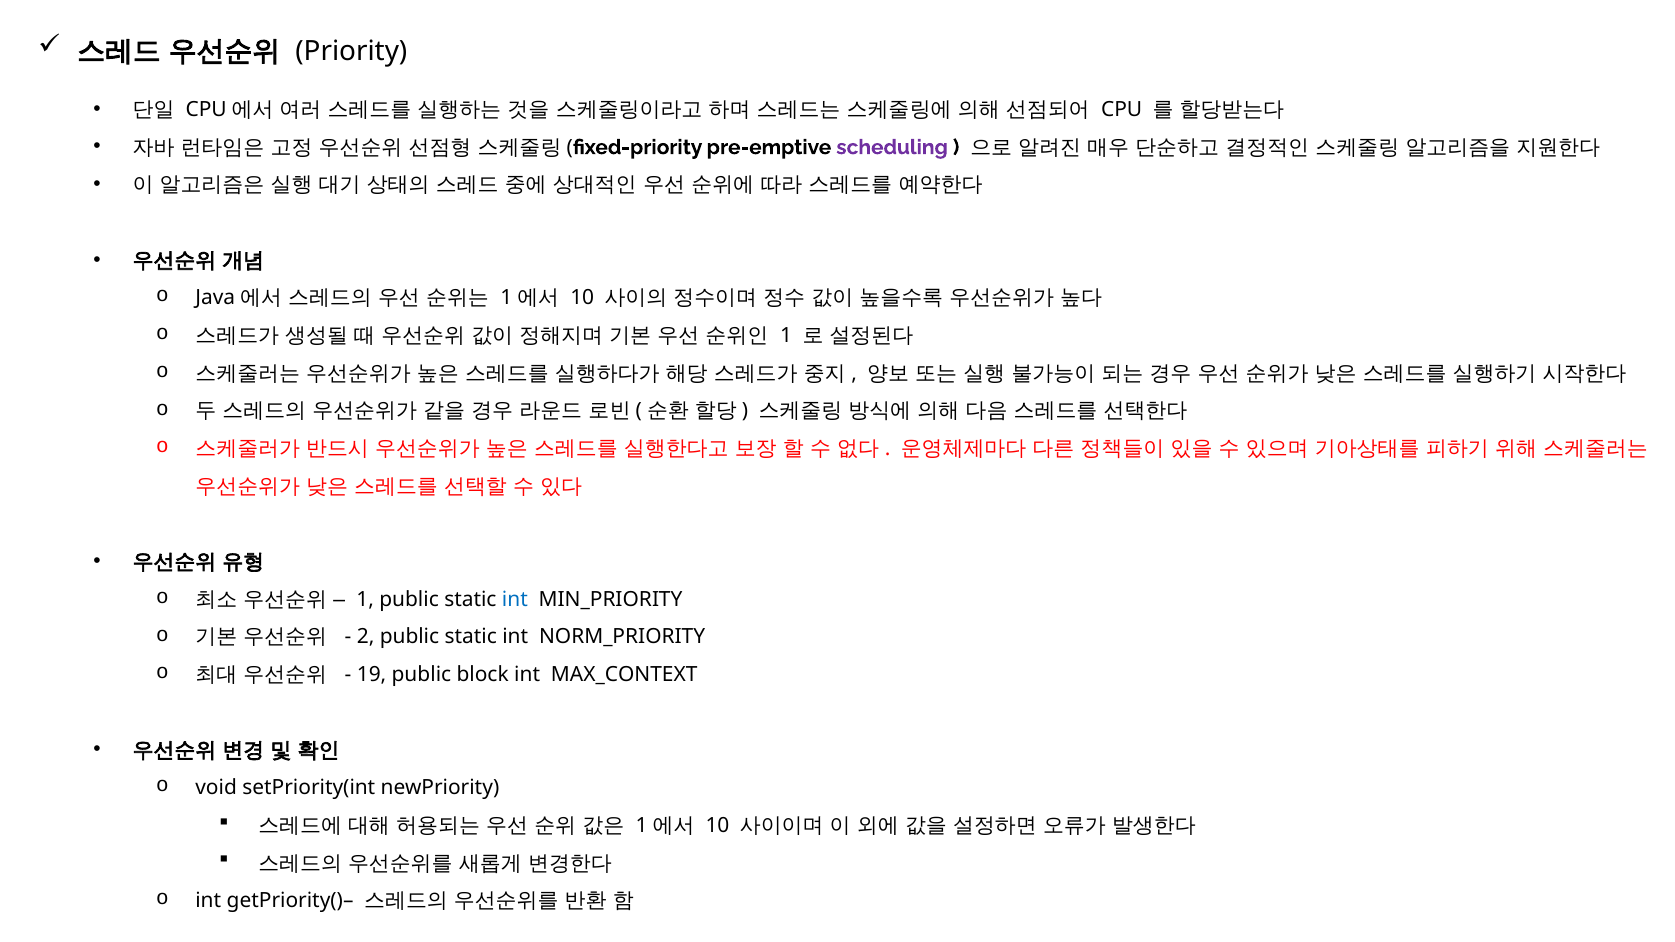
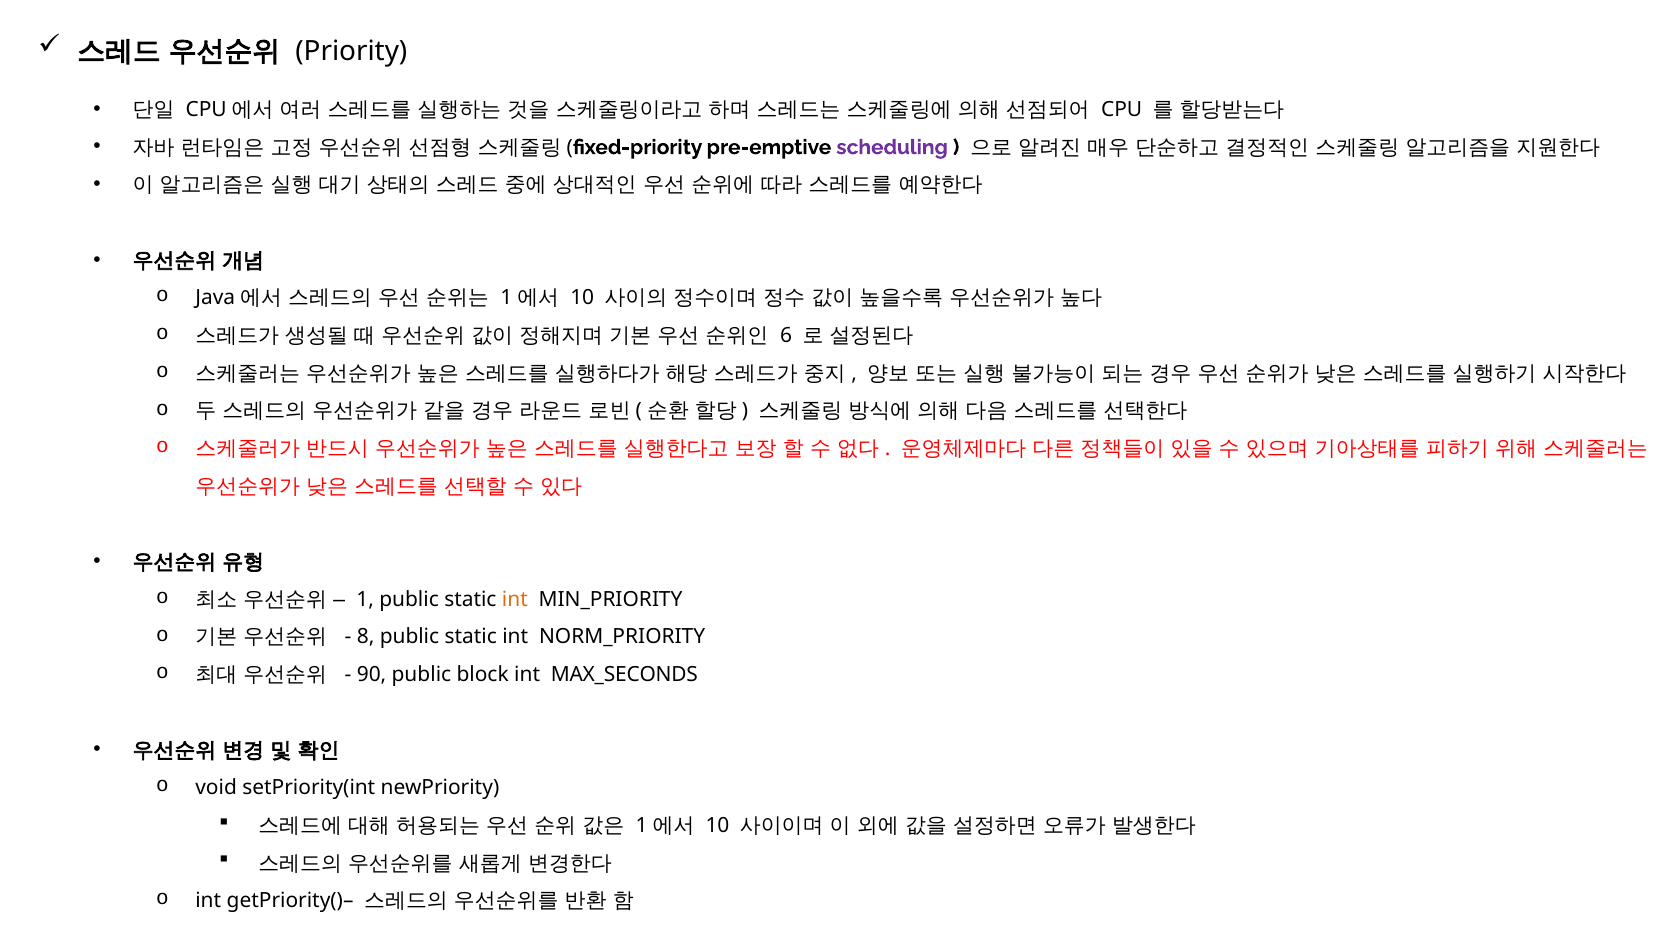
1: 1 -> 6 (786, 336)
int colour: blue -> orange (515, 600)
2: 2 -> 8 (366, 637)
19: 19 -> 90 (372, 675)
MAX_CONTEXT: MAX_CONTEXT -> MAX_SECONDS (624, 675)
